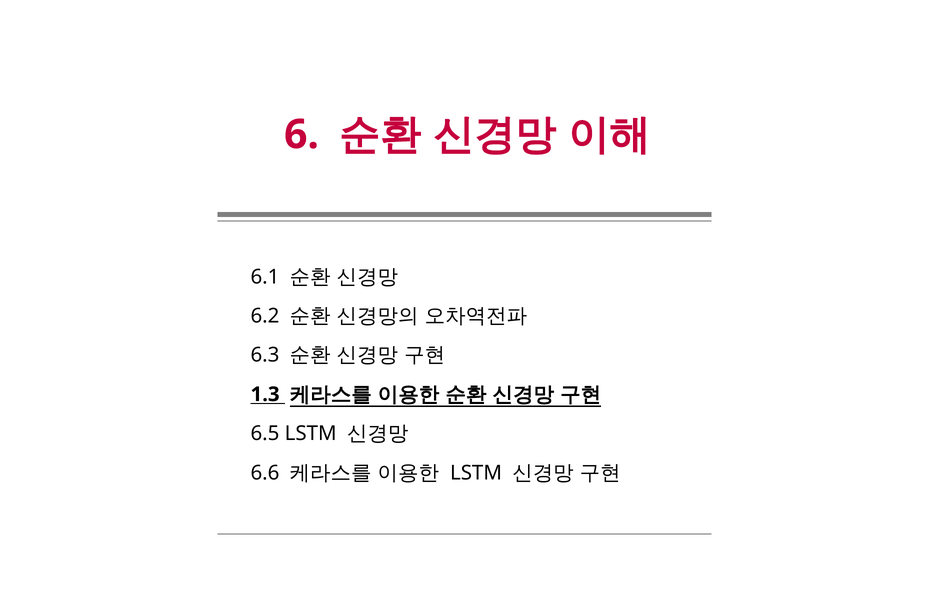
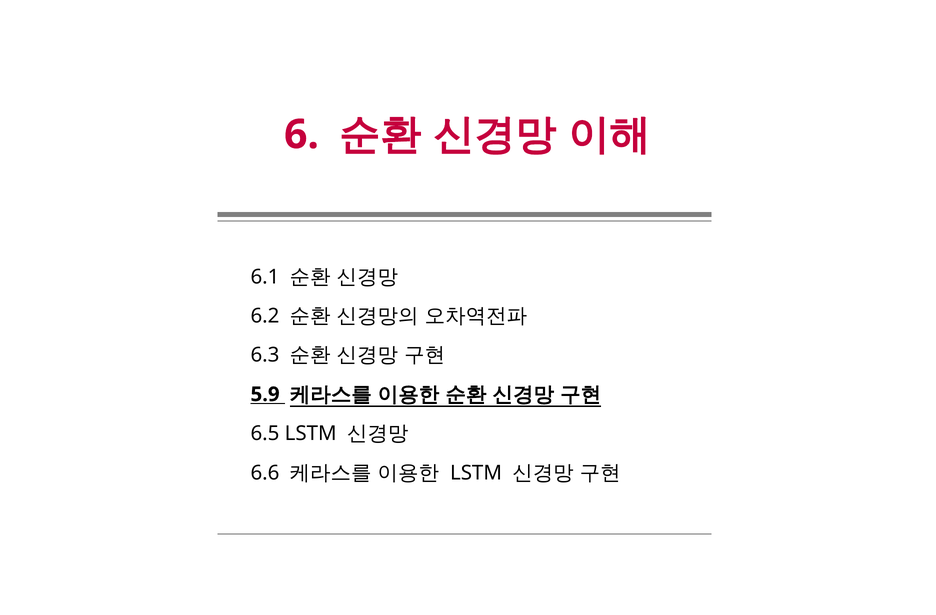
1.3: 1.3 -> 5.9 (265, 394)
